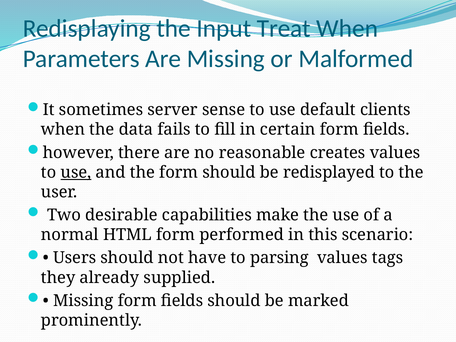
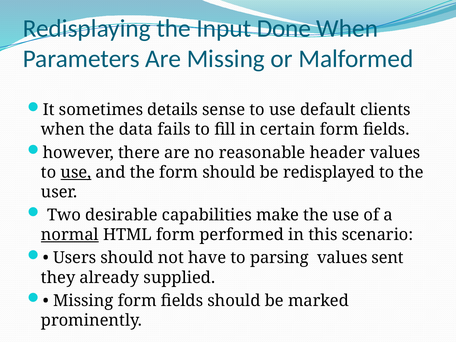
Treat: Treat -> Done (284, 28)
server: server -> details (173, 110)
creates: creates -> header (337, 153)
normal underline: none -> present (70, 235)
tags: tags -> sent (388, 258)
